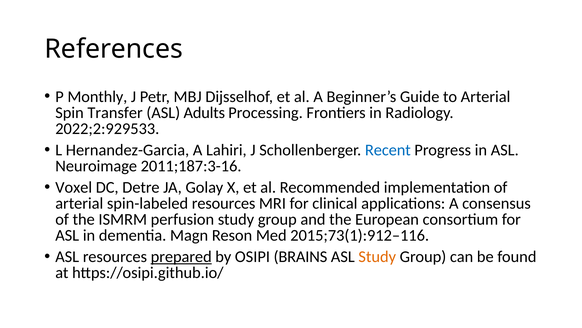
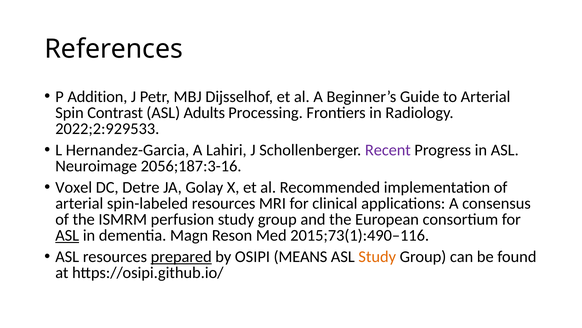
Monthly: Monthly -> Addition (97, 97)
Transfer: Transfer -> Contrast (115, 113)
Recent colour: blue -> purple (388, 150)
2011;187:3-16: 2011;187:3-16 -> 2056;187:3-16 (191, 166)
ASL underline: none -> present (67, 235)
2015;73(1):912–116: 2015;73(1):912–116 -> 2015;73(1):490–116 (360, 235)
BRAINS: BRAINS -> MEANS (300, 256)
